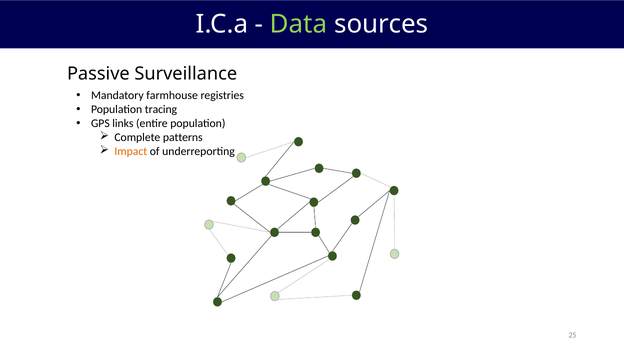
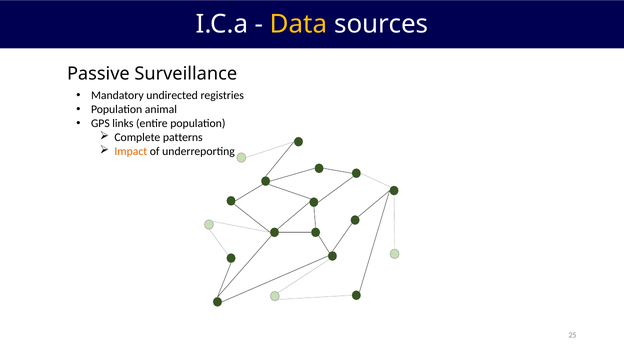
Data colour: light green -> yellow (299, 24)
farmhouse: farmhouse -> undirected (172, 95)
tracing: tracing -> animal (161, 109)
